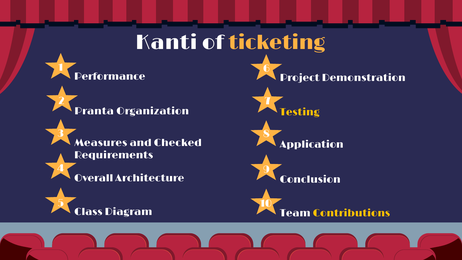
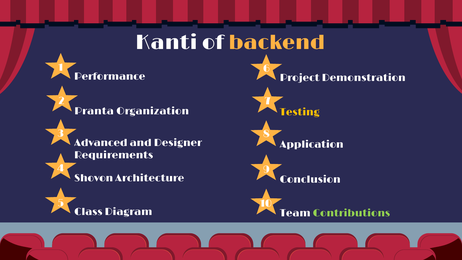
ticketing: ticketing -> backend (277, 42)
Measures: Measures -> Advanced (101, 143)
Checked: Checked -> Designer (178, 143)
Overall: Overall -> Shovon (94, 178)
Contributions colour: yellow -> light green (351, 213)
